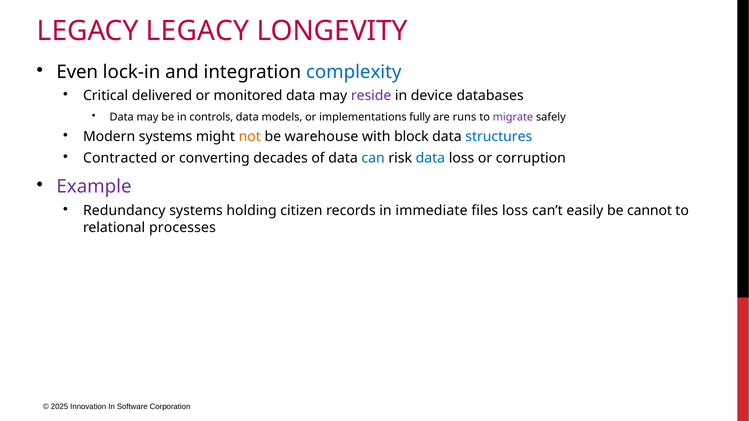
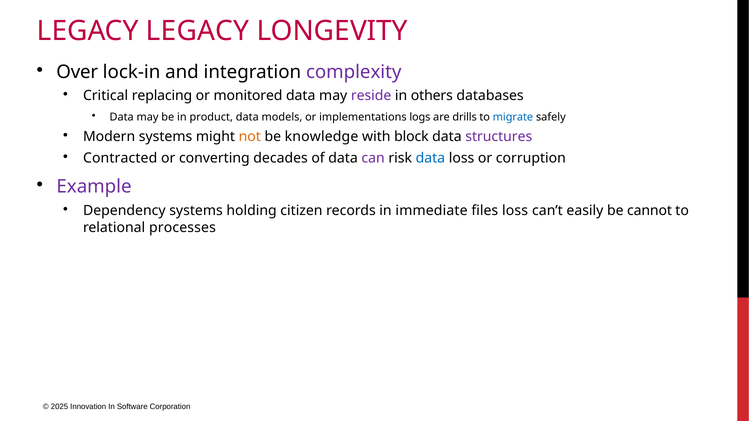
Even: Even -> Over (77, 72)
complexity colour: blue -> purple (354, 72)
delivered: delivered -> replacing (162, 96)
device: device -> others (432, 96)
controls: controls -> product (211, 117)
fully: fully -> logs (420, 117)
runs: runs -> drills (465, 117)
migrate colour: purple -> blue (513, 117)
warehouse: warehouse -> knowledge (322, 137)
structures colour: blue -> purple (499, 137)
can colour: blue -> purple (373, 158)
Redundancy: Redundancy -> Dependency (124, 211)
